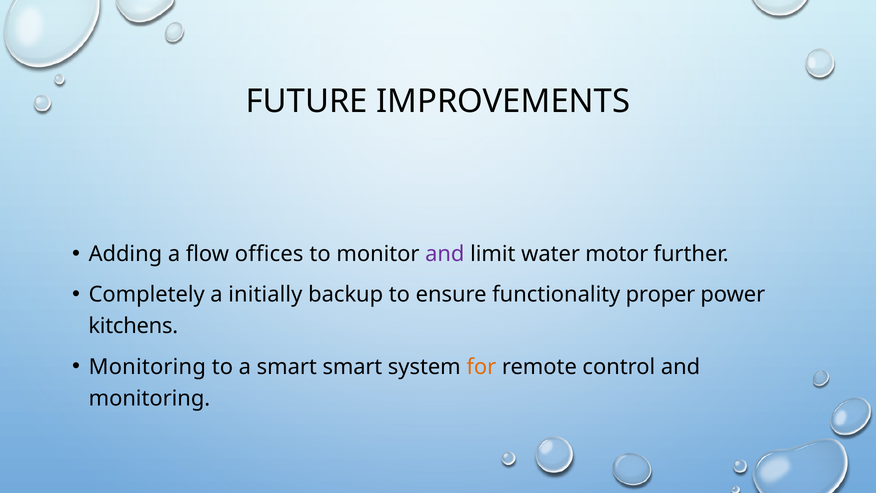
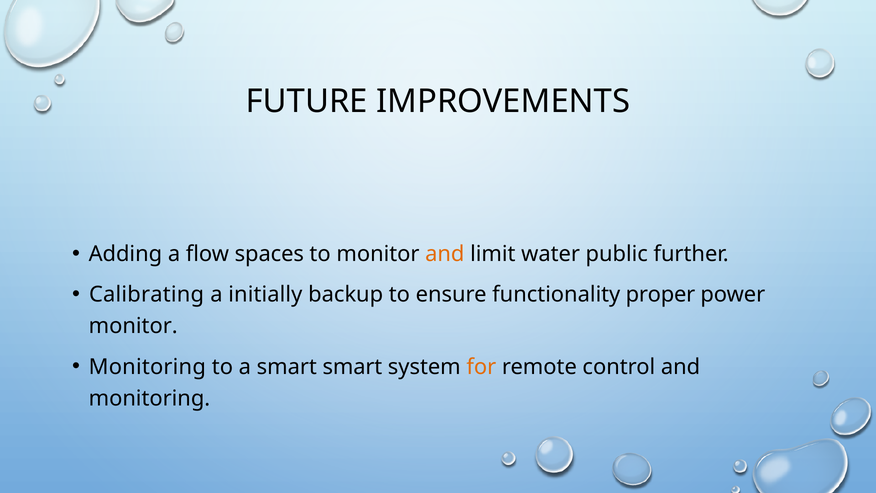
offices: offices -> spaces (269, 254)
and colour: purple -> orange (445, 254)
motor: motor -> public (617, 254)
Completely: Completely -> Calibrating (147, 295)
kitchens: kitchens -> monitor (133, 326)
